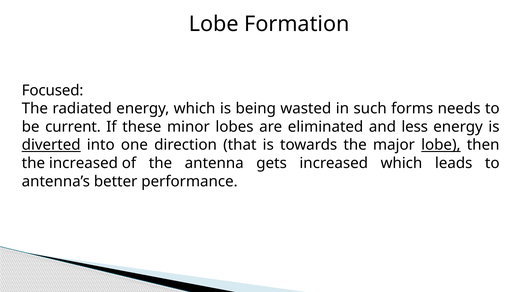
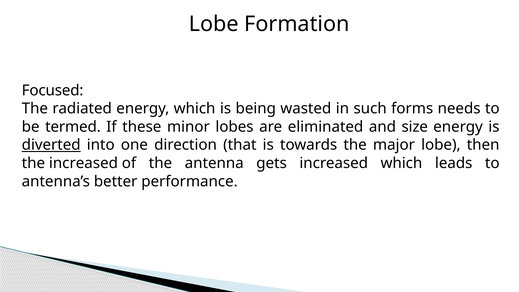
current: current -> termed (73, 127)
less: less -> size (415, 127)
lobe underline: present -> none (441, 145)
